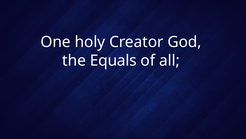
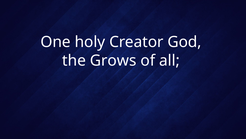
Equals: Equals -> Grows (113, 60)
